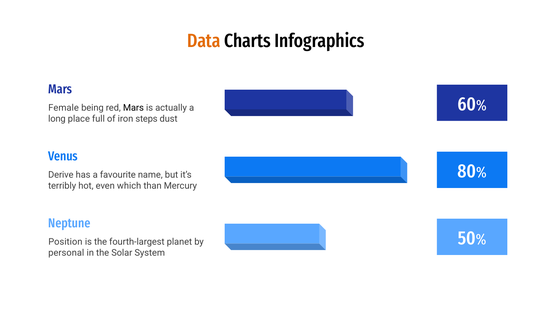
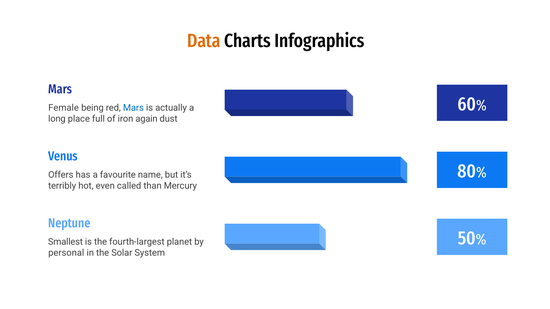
Mars colour: black -> blue (133, 108)
steps: steps -> again (146, 119)
Derive: Derive -> Offers (61, 175)
which: which -> called (129, 186)
Position: Position -> Smallest (65, 242)
